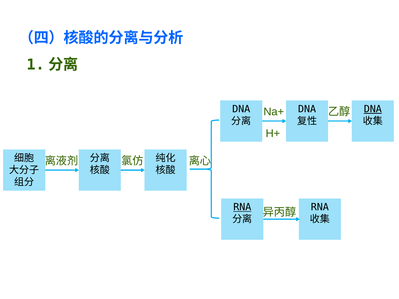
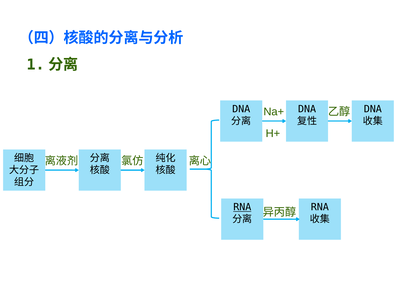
DNA underline: present -> none (373, 109)
